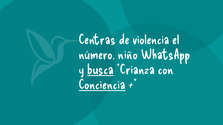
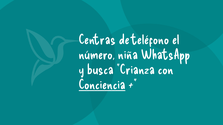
violencia: violencia -> teléfono (151, 40)
niño: niño -> niña (128, 55)
busca underline: present -> none (100, 70)
